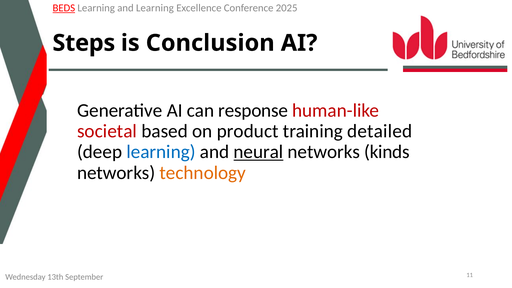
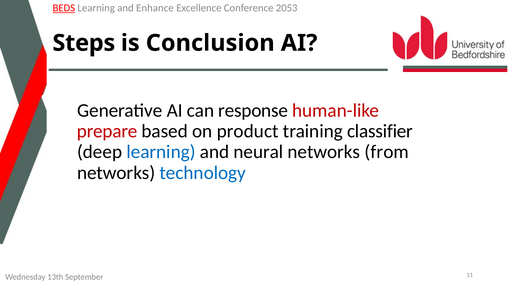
and Learning: Learning -> Enhance (155, 8)
2025: 2025 -> 2053 (287, 8)
societal: societal -> prepare (107, 131)
detailed: detailed -> classifier (380, 131)
neural underline: present -> none (258, 152)
kinds: kinds -> from (387, 152)
technology colour: orange -> blue (203, 173)
